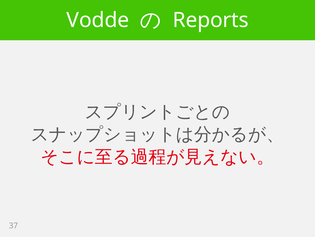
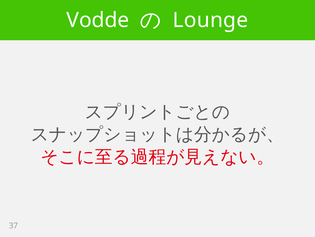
Reports: Reports -> Lounge (210, 20)
